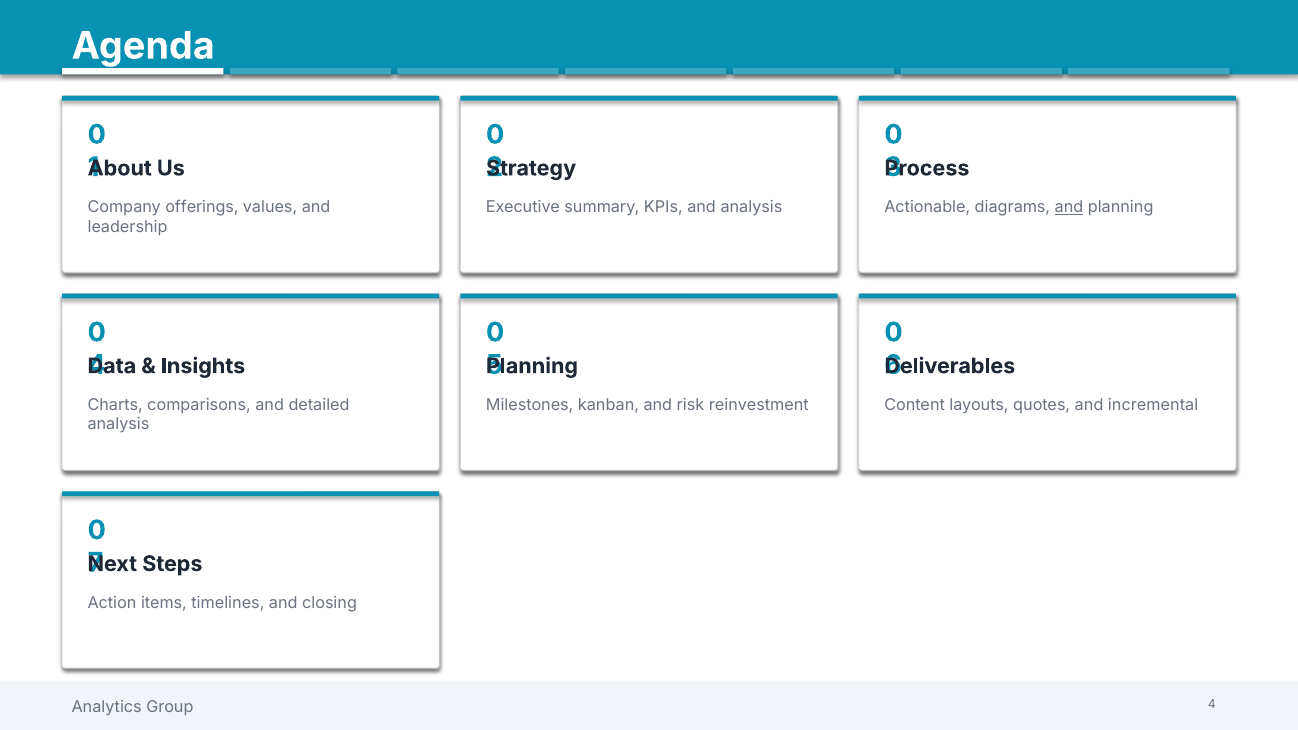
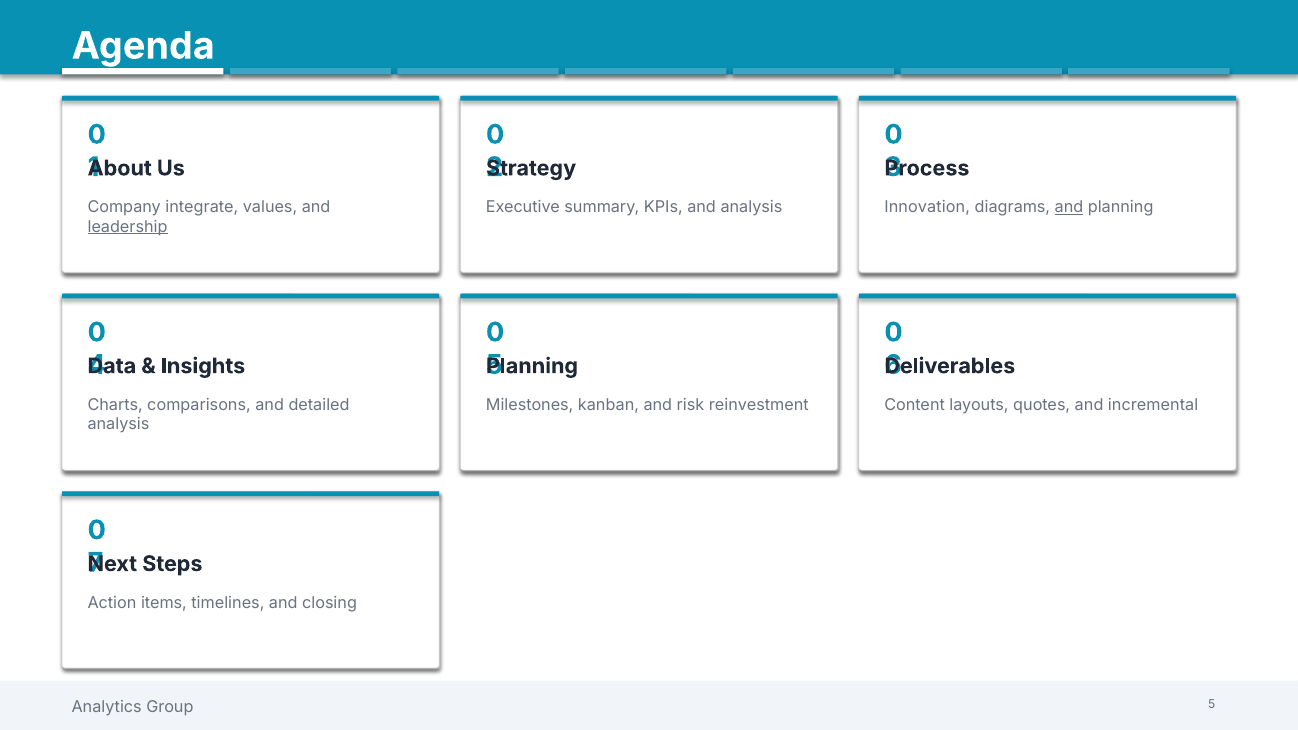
offerings: offerings -> integrate (202, 207)
Actionable: Actionable -> Innovation (927, 207)
leadership underline: none -> present (128, 227)
Group 4: 4 -> 5 (1212, 705)
